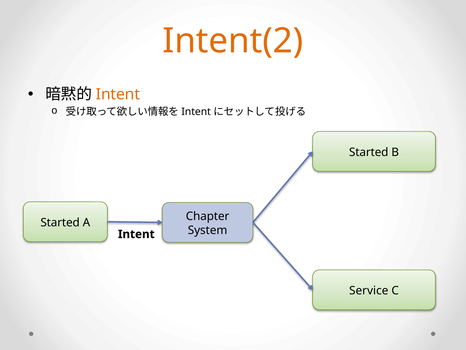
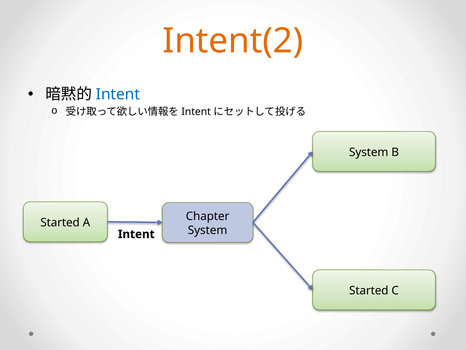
Intent colour: orange -> blue (118, 94)
Started: Started -> System (369, 152)
Service: Service -> Started (369, 290)
